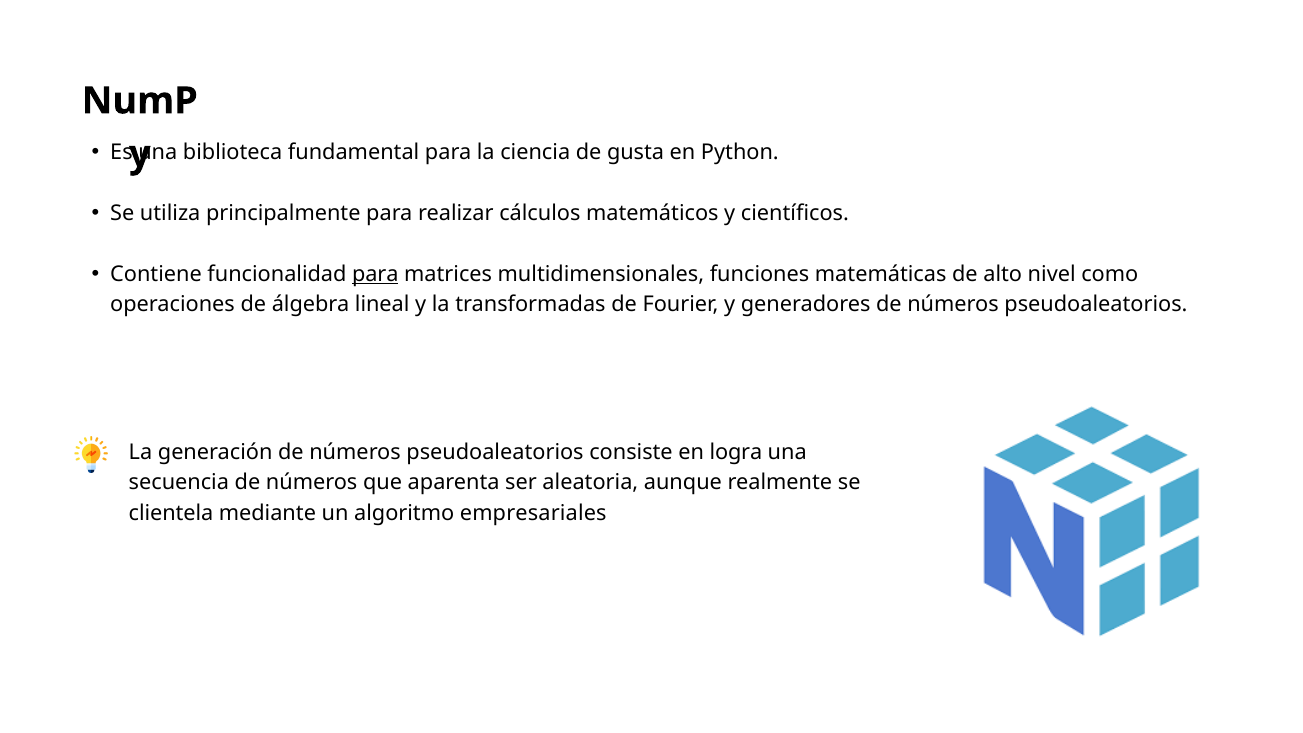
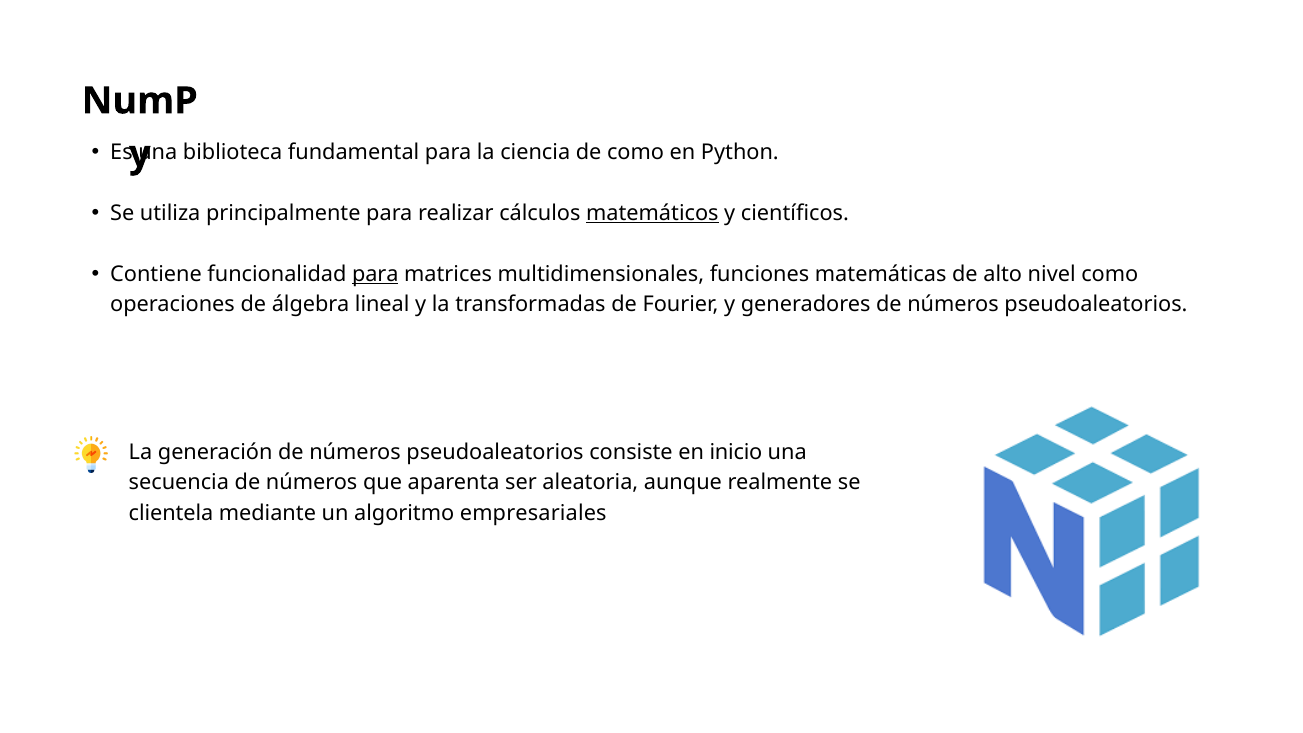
de gusta: gusta -> como (636, 153)
matemáticos underline: none -> present (652, 213)
logra: logra -> inicio (736, 452)
